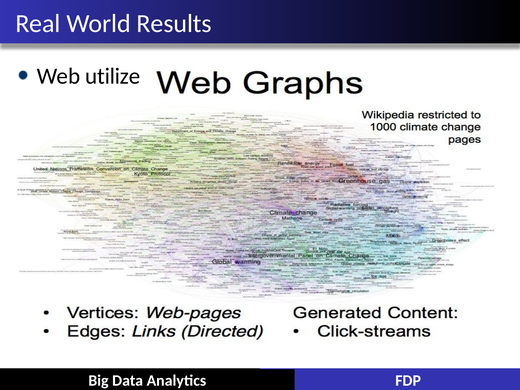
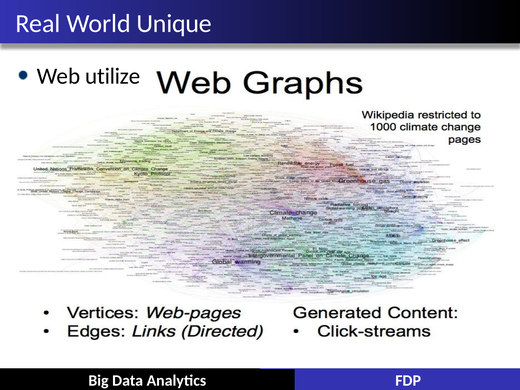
Results: Results -> Unique (174, 23)
